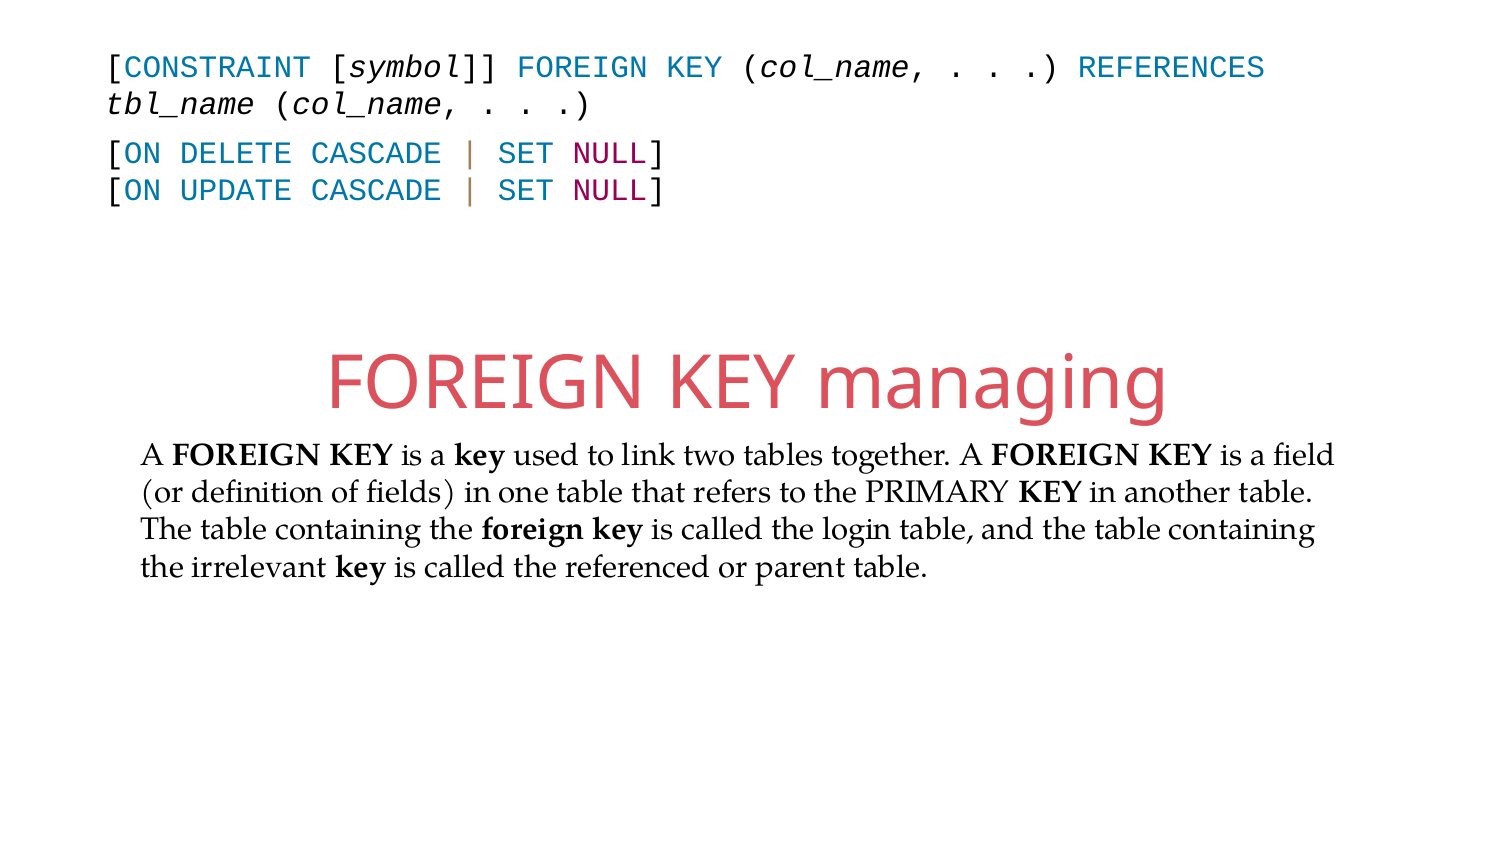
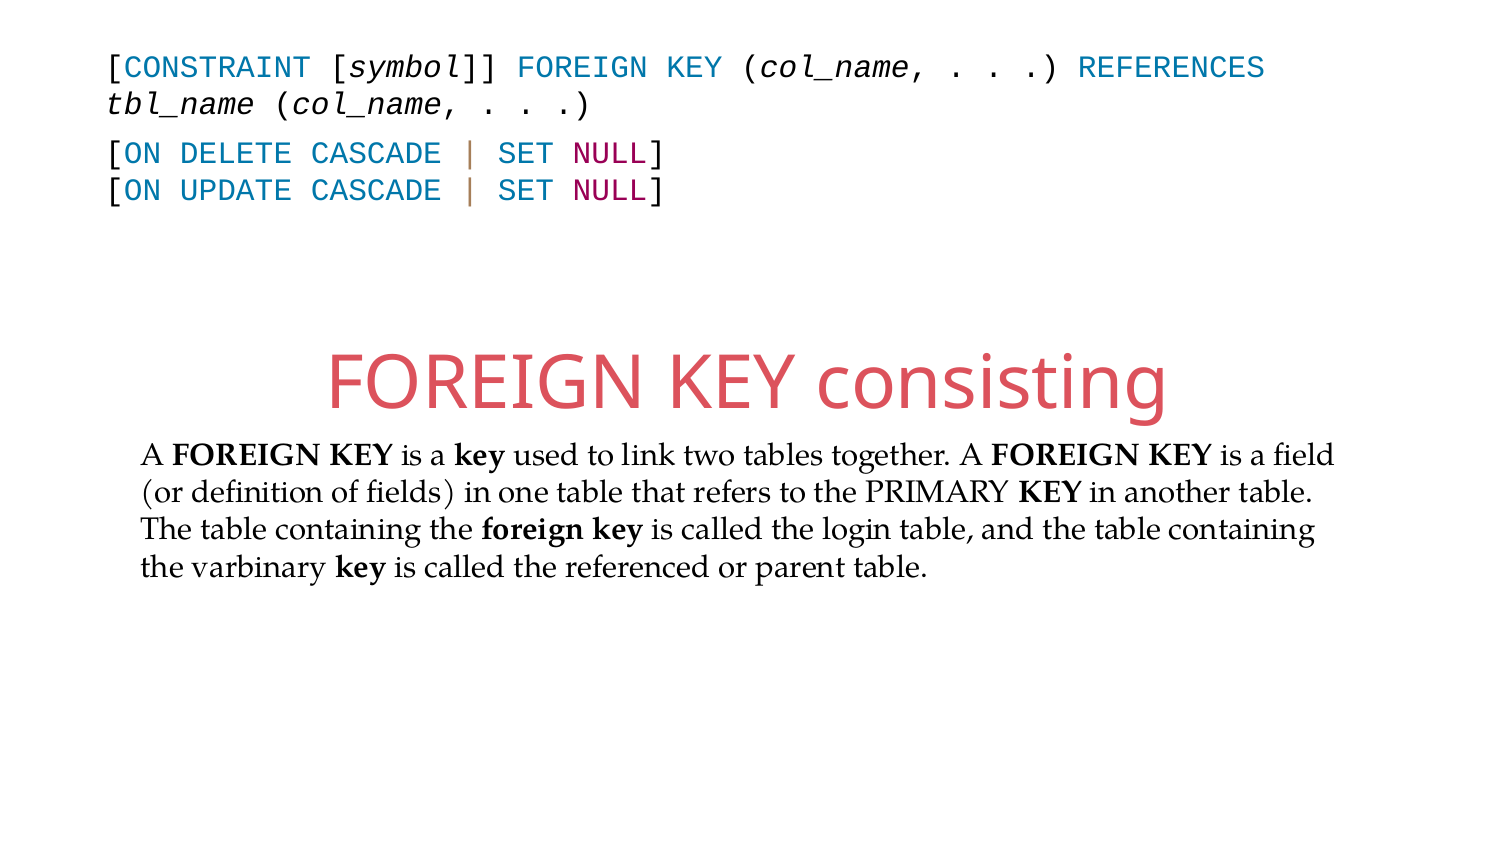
managing: managing -> consisting (992, 384)
irrelevant: irrelevant -> varbinary (259, 567)
